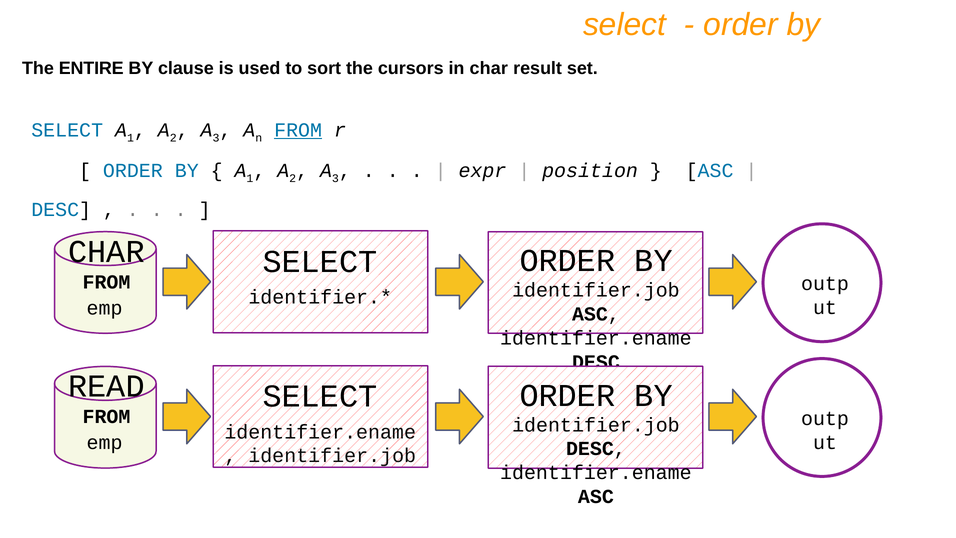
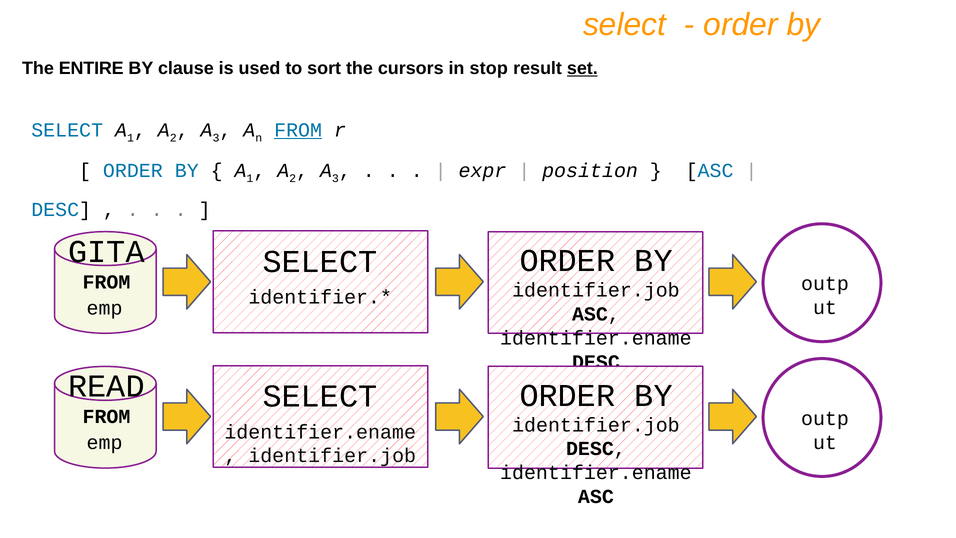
in char: char -> stop (489, 68)
set underline: none -> present (582, 68)
CHAR: CHAR -> GITA (106, 252)
